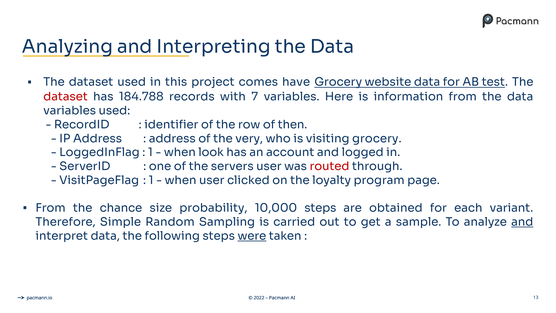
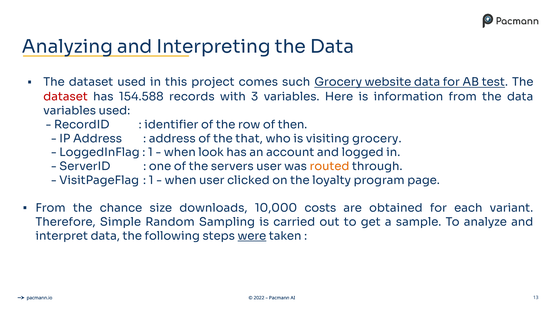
have: have -> such (296, 82)
184.788: 184.788 -> 154.588 (141, 97)
7: 7 -> 3 (255, 97)
very: very -> that (249, 138)
routed colour: red -> orange (330, 166)
probability: probability -> downloads (213, 208)
10,000 steps: steps -> costs (320, 208)
and underline: present -> none (522, 222)
